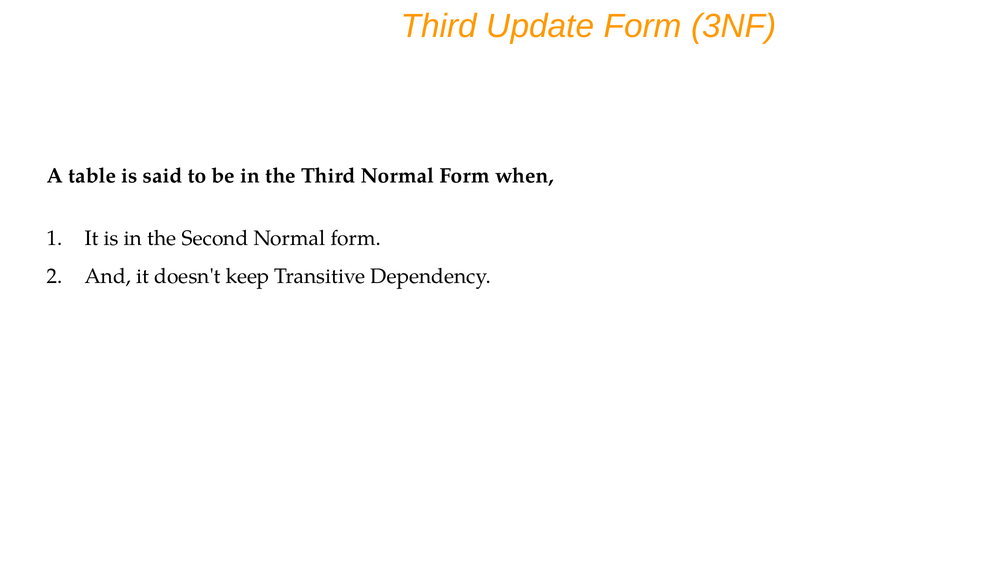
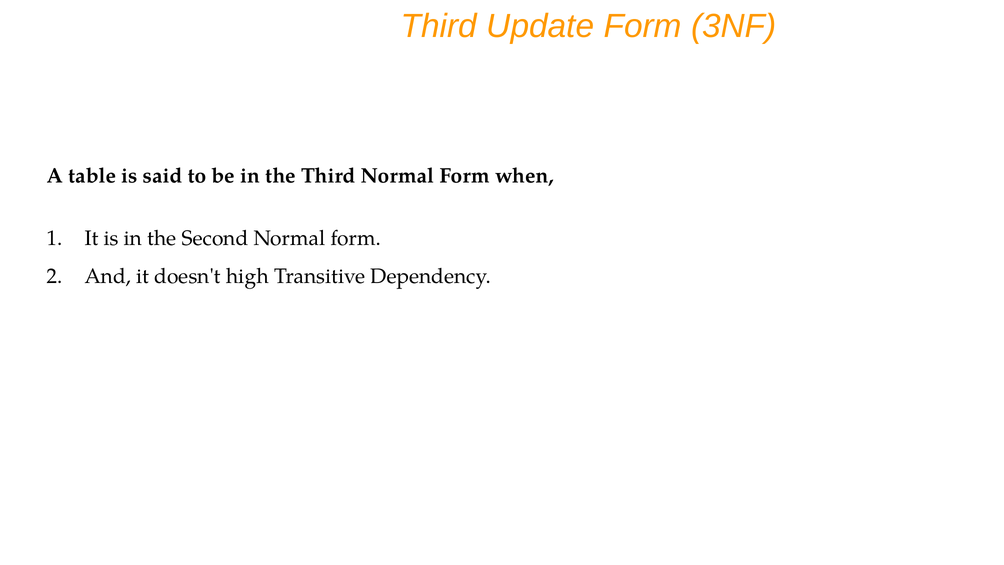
keep: keep -> high (247, 276)
